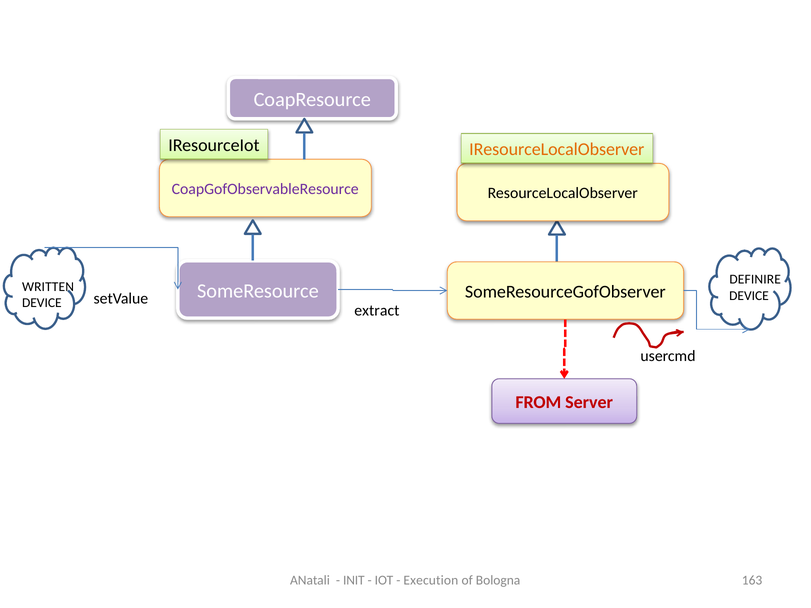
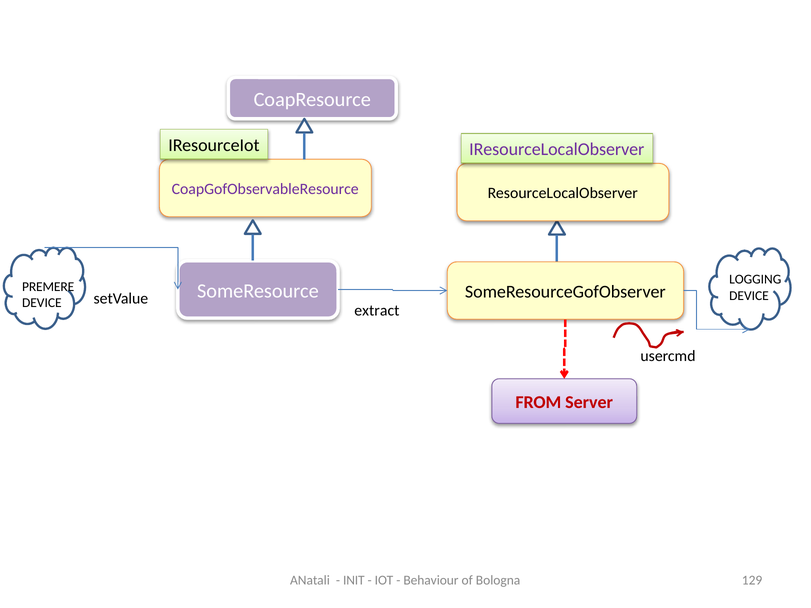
IResourceLocalObserver colour: orange -> purple (557, 150)
DEFINIRE: DEFINIRE -> LOGGING (755, 279)
WRITTEN: WRITTEN -> PREMERE (48, 287)
Execution: Execution -> Behaviour (431, 581)
163: 163 -> 129 (752, 581)
